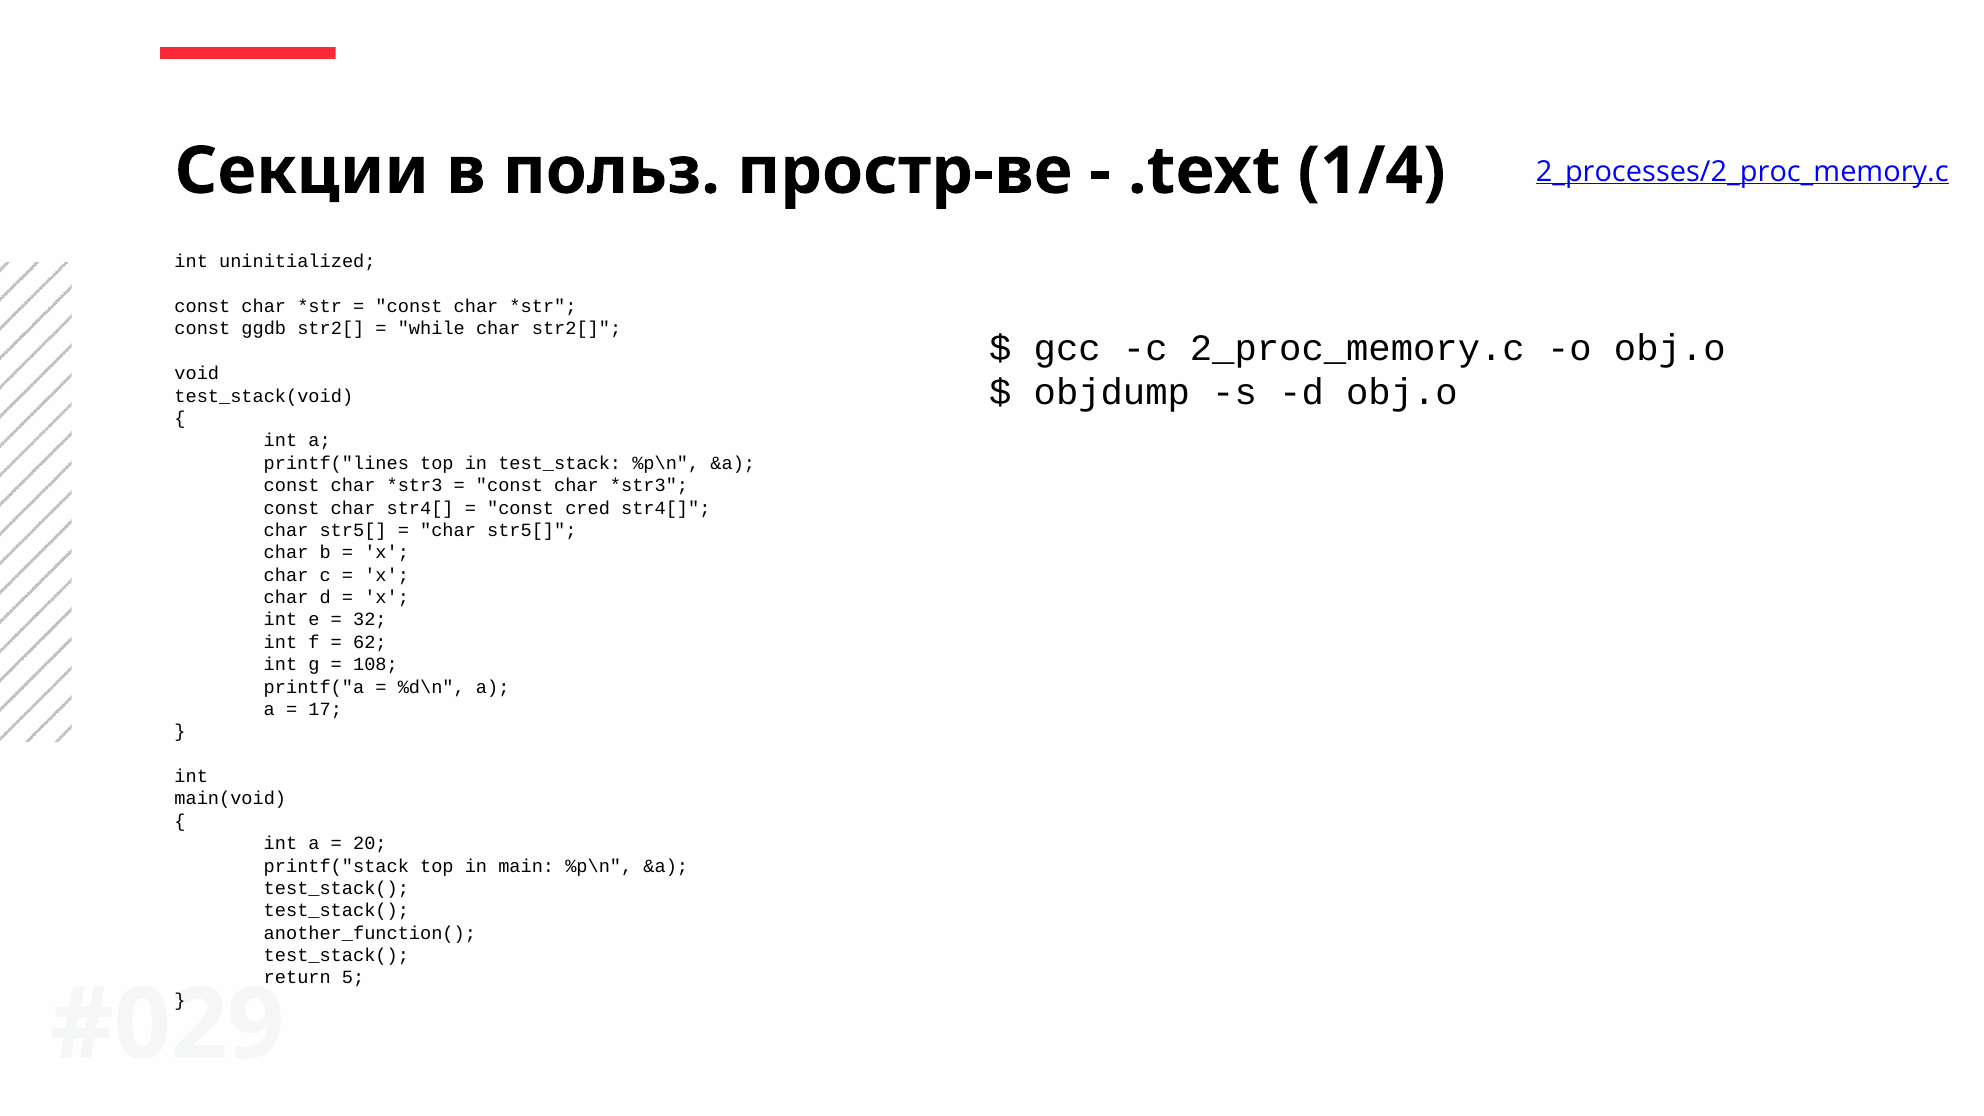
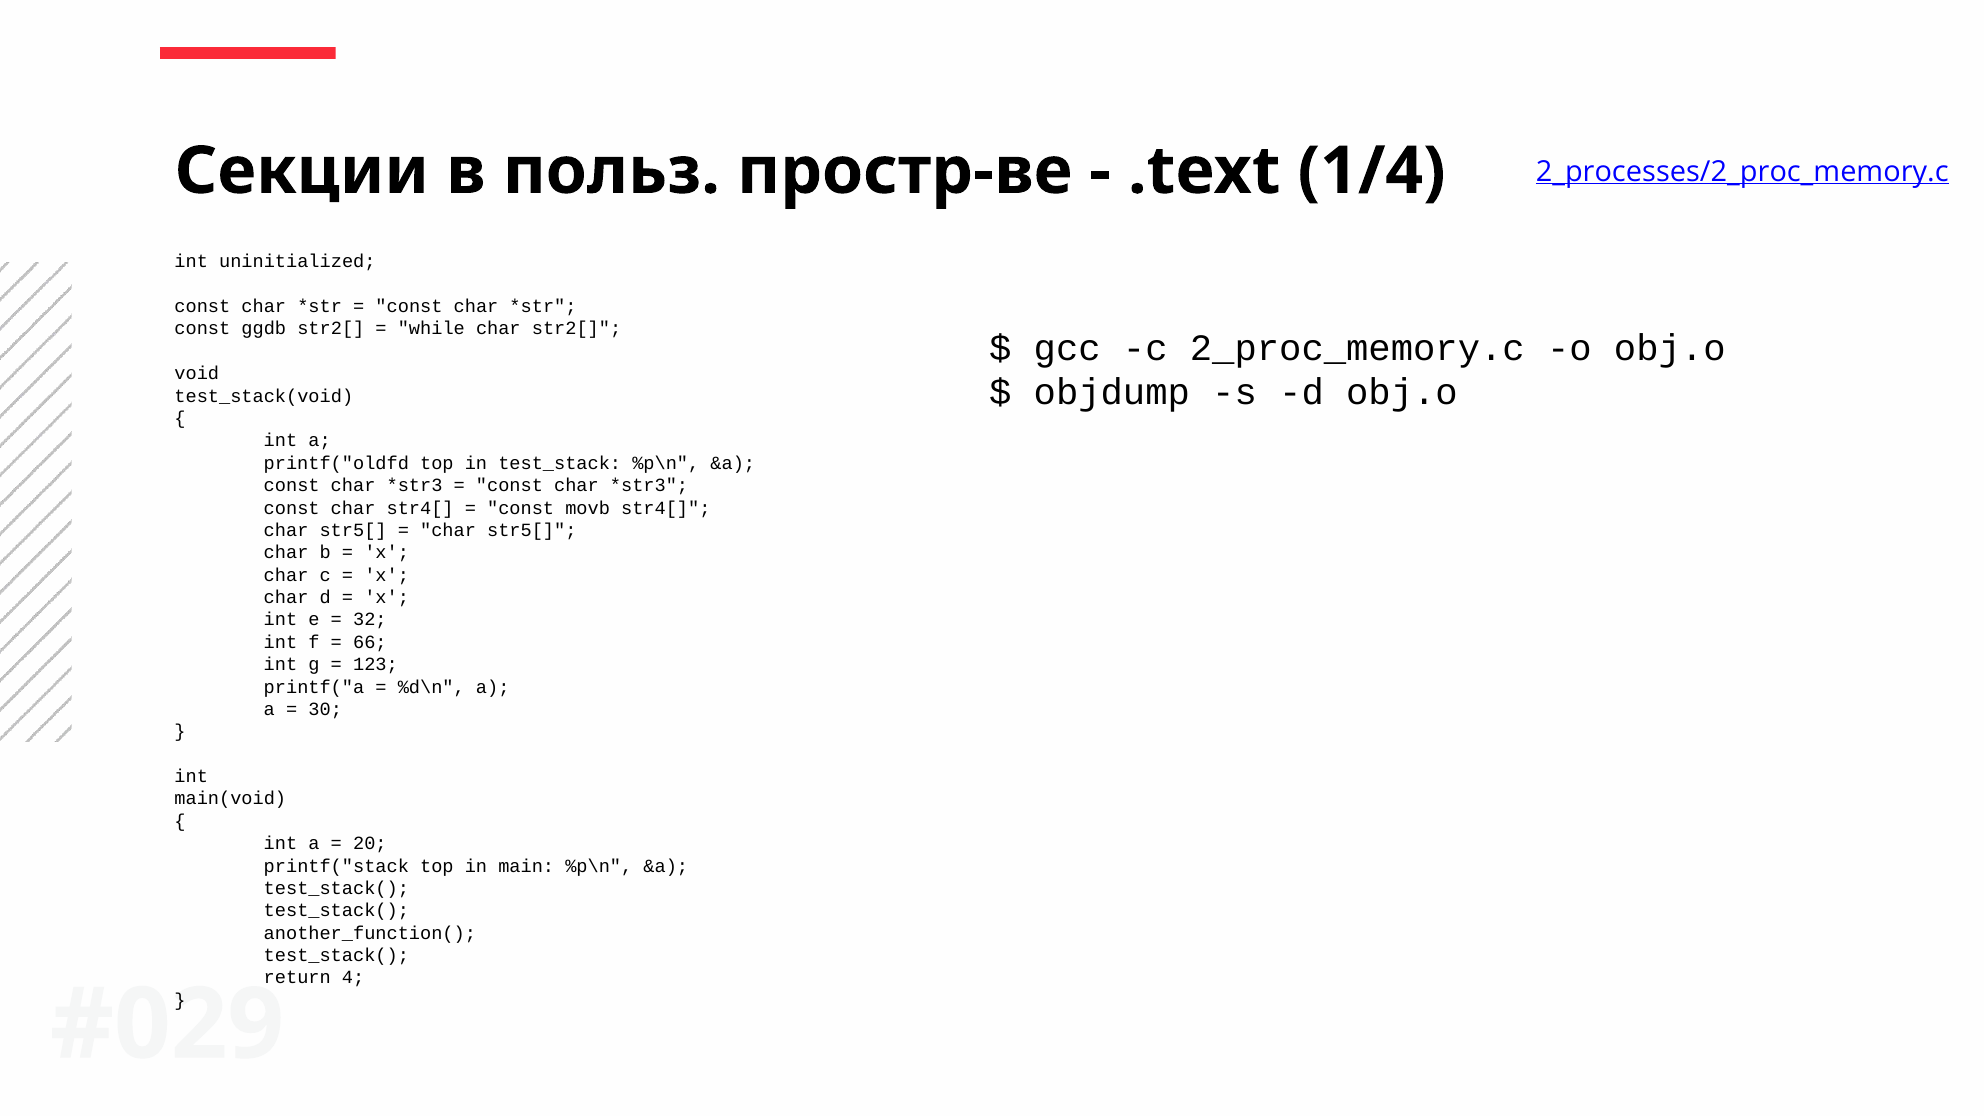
printf("lines: printf("lines -> printf("oldfd (336, 463)
cred: cred -> movb (588, 508)
62: 62 -> 66 (370, 642)
108: 108 -> 123 (375, 664)
17: 17 -> 30 (325, 709)
5: 5 -> 4 (353, 978)
